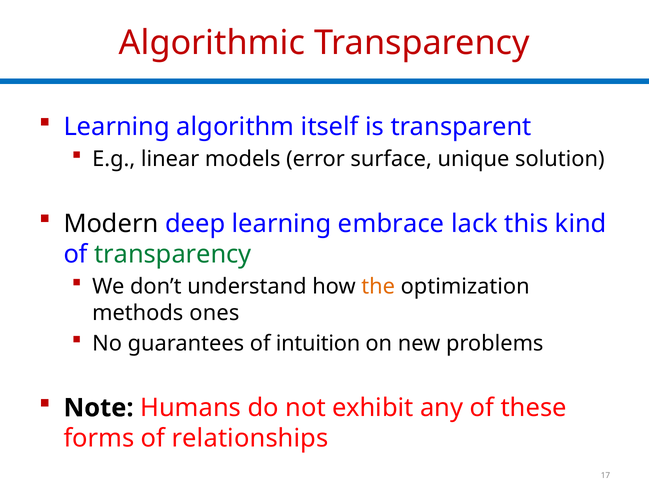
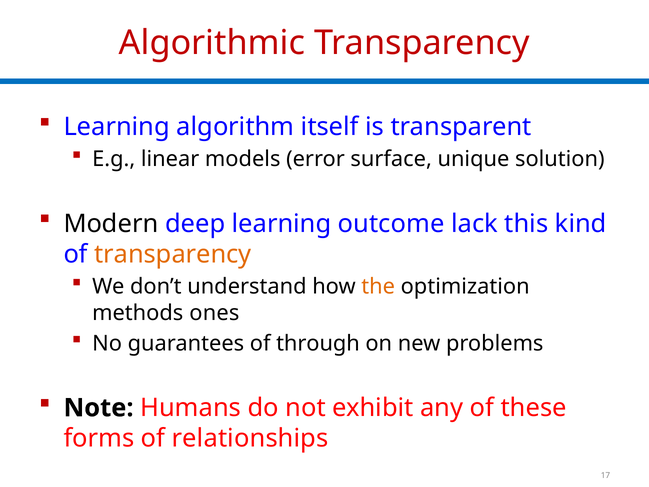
embrace: embrace -> outcome (391, 223)
transparency colour: green -> orange (173, 254)
intuition: intuition -> through (318, 343)
